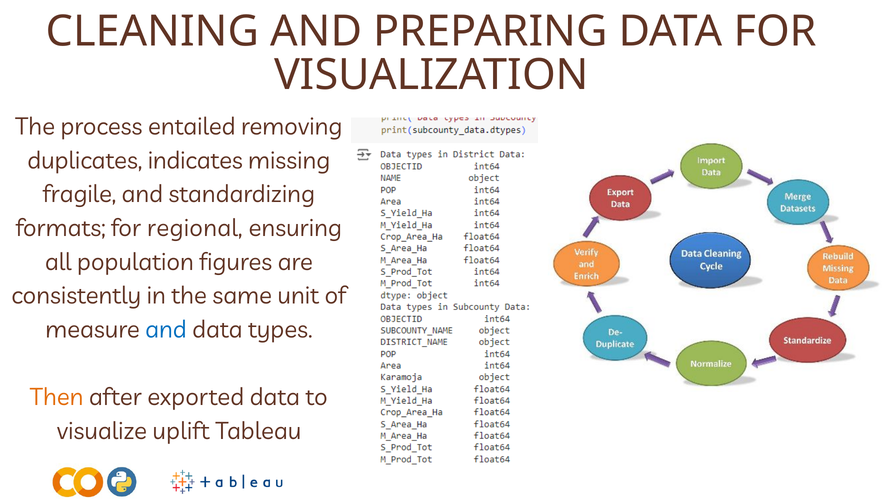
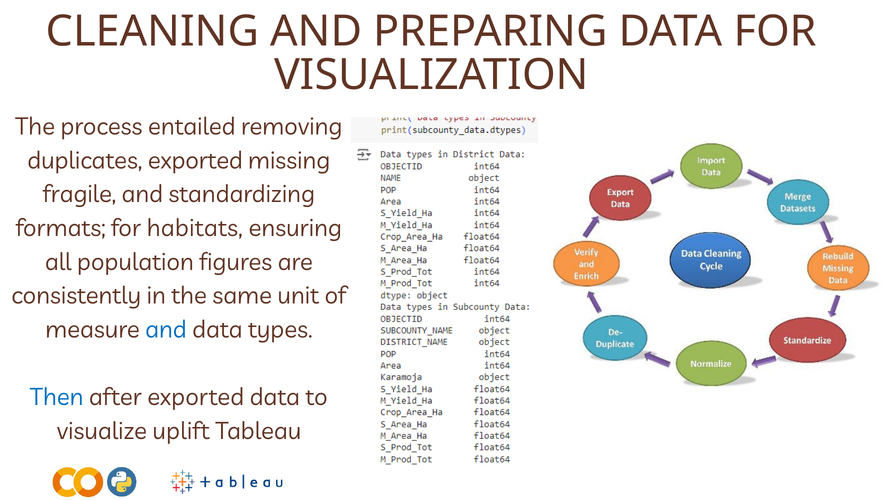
duplicates indicates: indicates -> exported (195, 161)
regional: regional -> habitats (195, 228)
Then colour: orange -> blue (57, 397)
